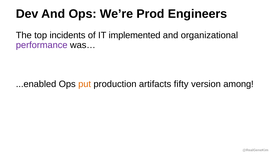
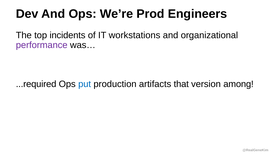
implemented: implemented -> workstations (135, 35)
...enabled: ...enabled -> ...required (36, 84)
put colour: orange -> blue (85, 84)
fifty: fifty -> that (181, 84)
